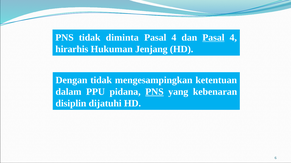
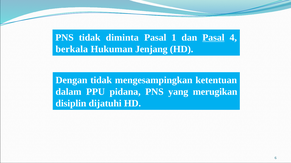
4: 4 -> 1 (174, 38)
hirarhis: hirarhis -> berkala (72, 49)
PNS underline: present -> none (154, 92)
kebenaran: kebenaran -> merugikan (215, 92)
